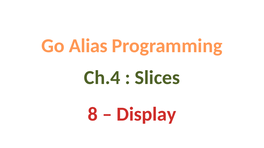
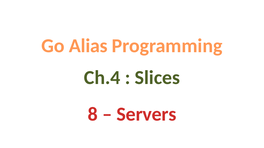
Display: Display -> Servers (146, 115)
